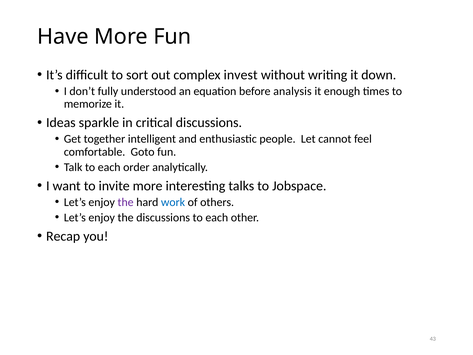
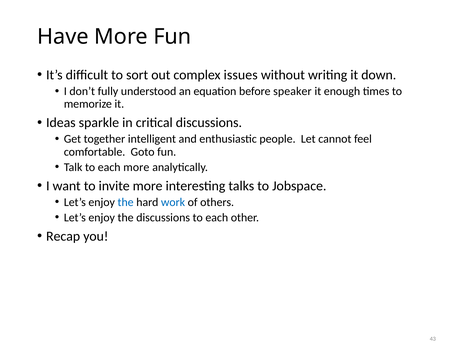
invest: invest -> issues (241, 75)
analysis: analysis -> speaker (292, 91)
each order: order -> more (136, 167)
the colour: purple -> blue (126, 202)
